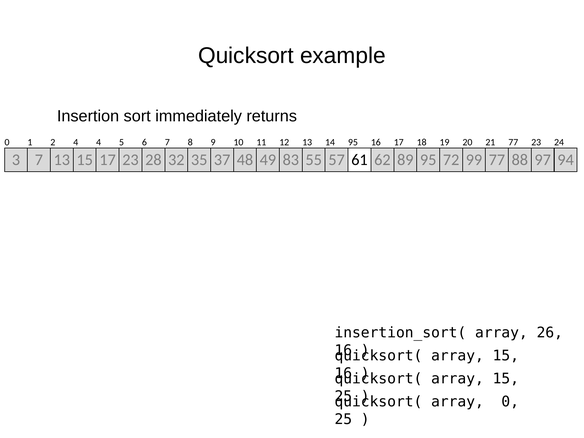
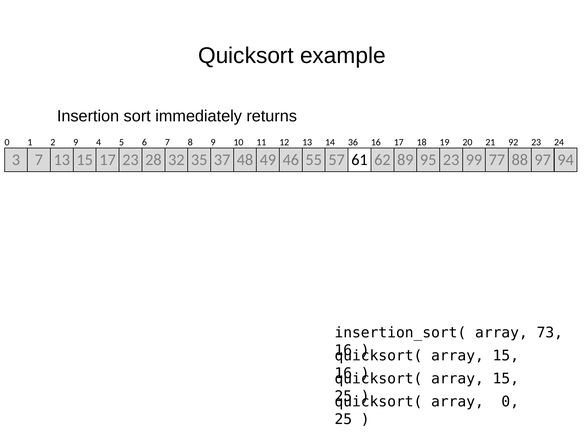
2 4: 4 -> 9 (76, 142)
14 95: 95 -> 36 (353, 142)
21 77: 77 -> 92 (513, 142)
83: 83 -> 46 (291, 160)
95 72: 72 -> 23 (451, 160)
26: 26 -> 73 (550, 333)
